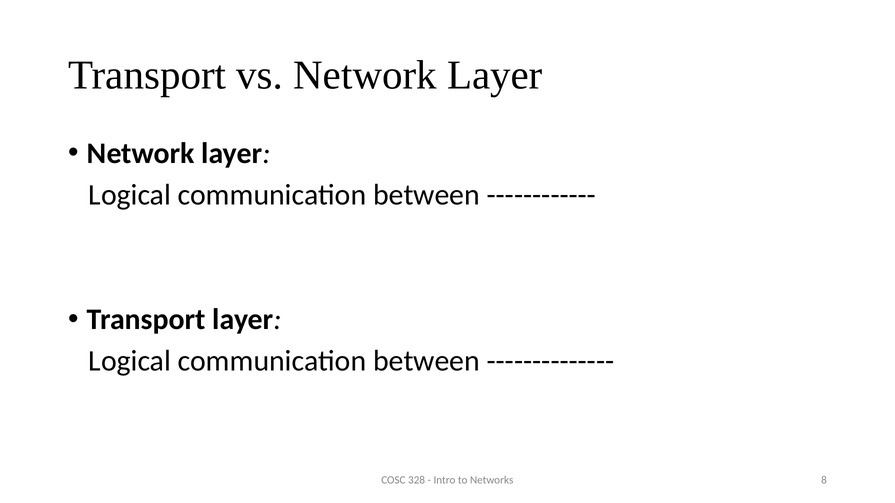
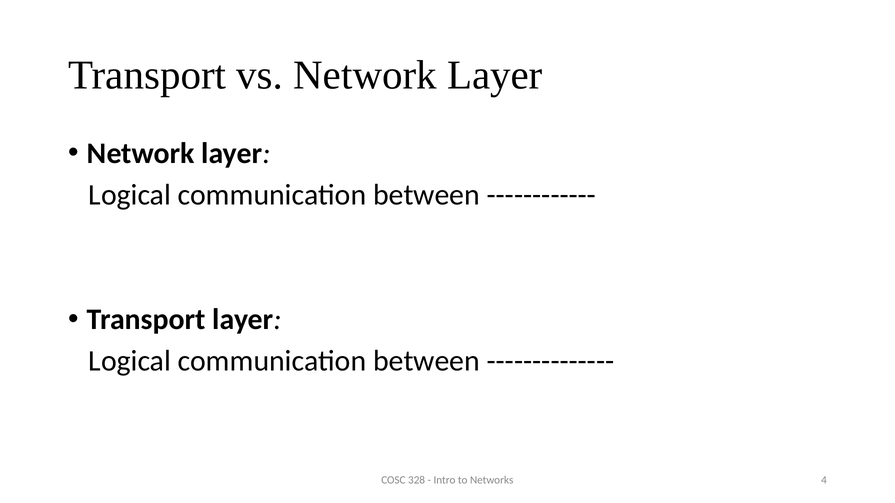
8: 8 -> 4 (824, 481)
